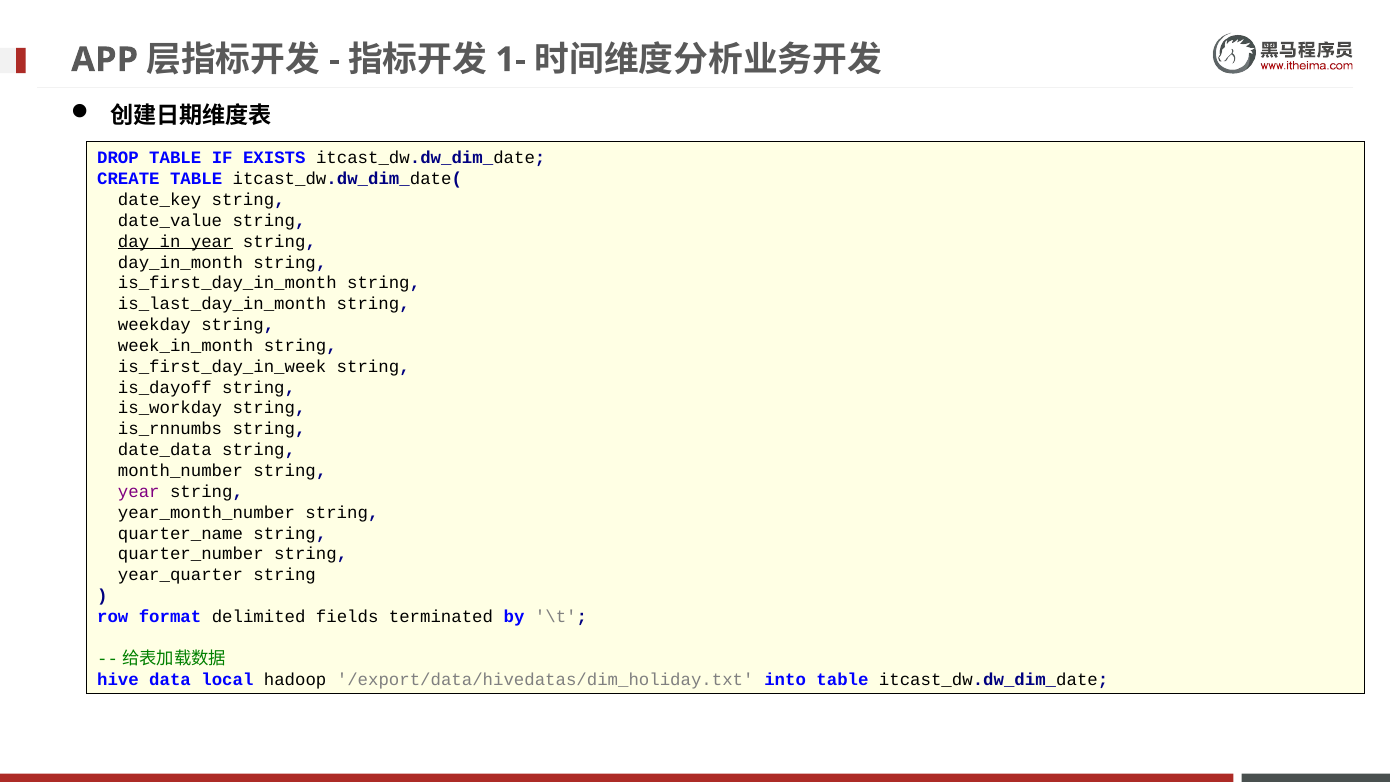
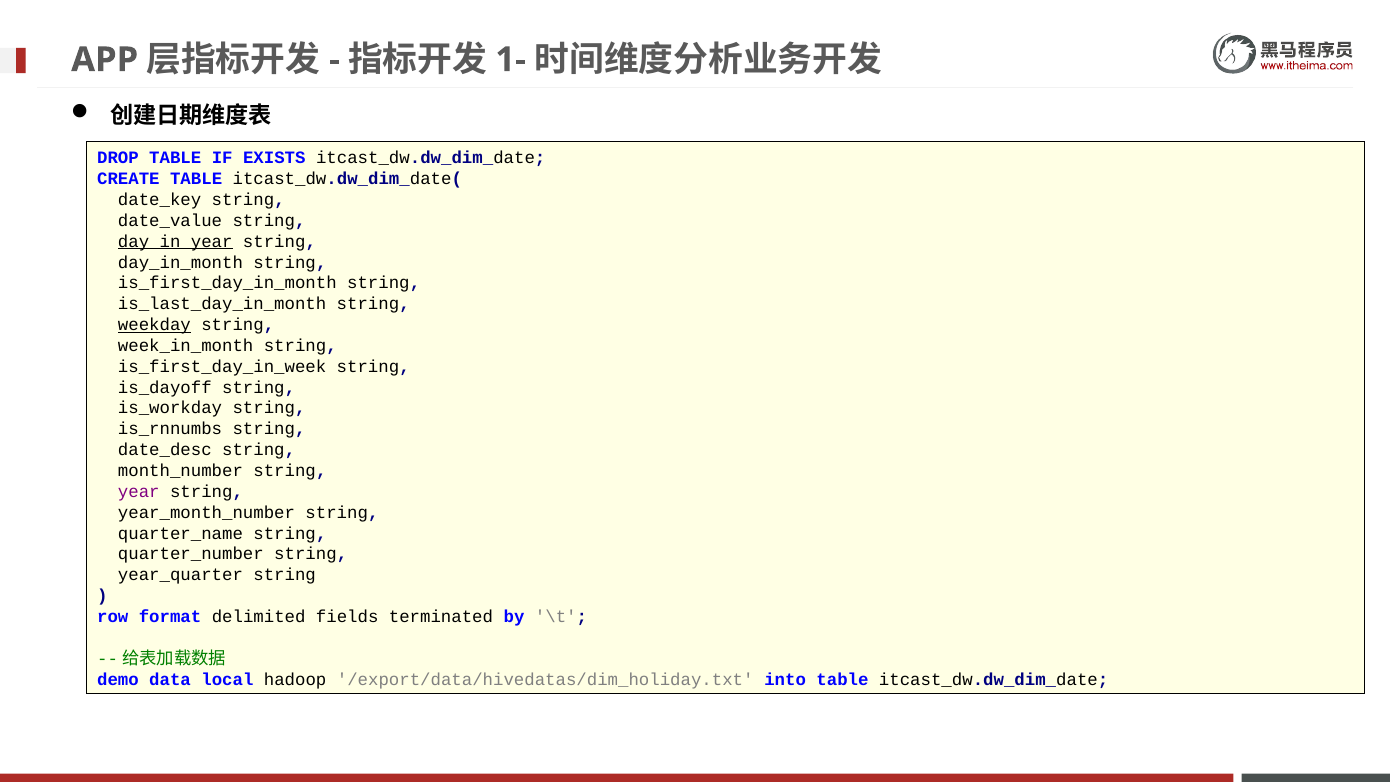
weekday underline: none -> present (154, 325)
date_data: date_data -> date_desc (165, 450)
hive: hive -> demo (118, 679)
